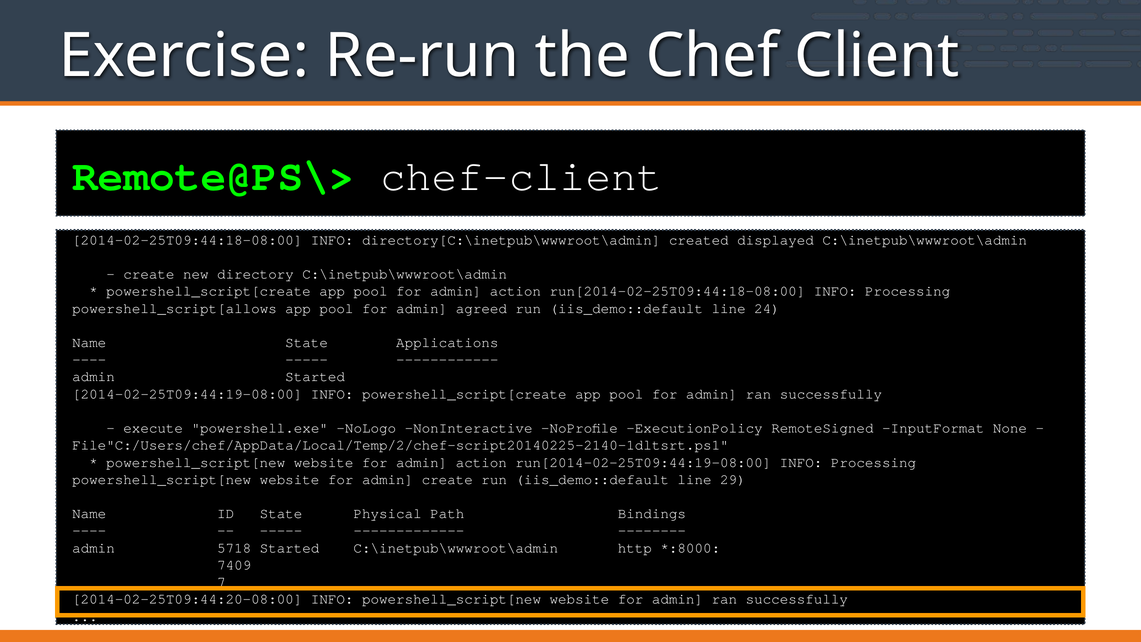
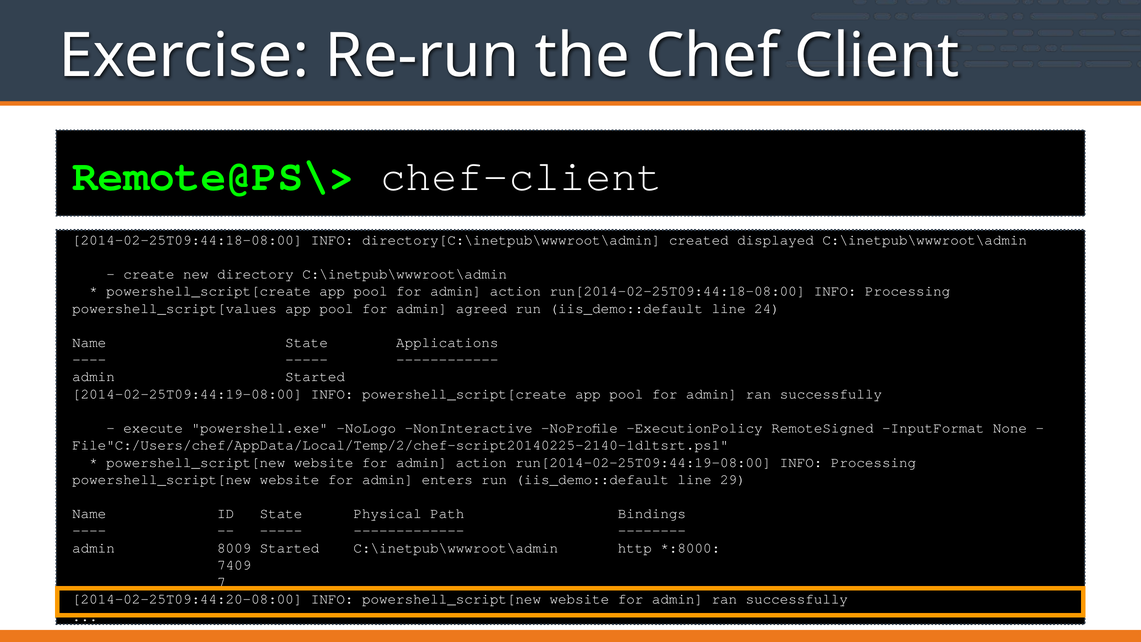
powershell_script[allows: powershell_script[allows -> powershell_script[values (175, 308)
admin create: create -> enters (447, 479)
5718: 5718 -> 8009 (234, 548)
